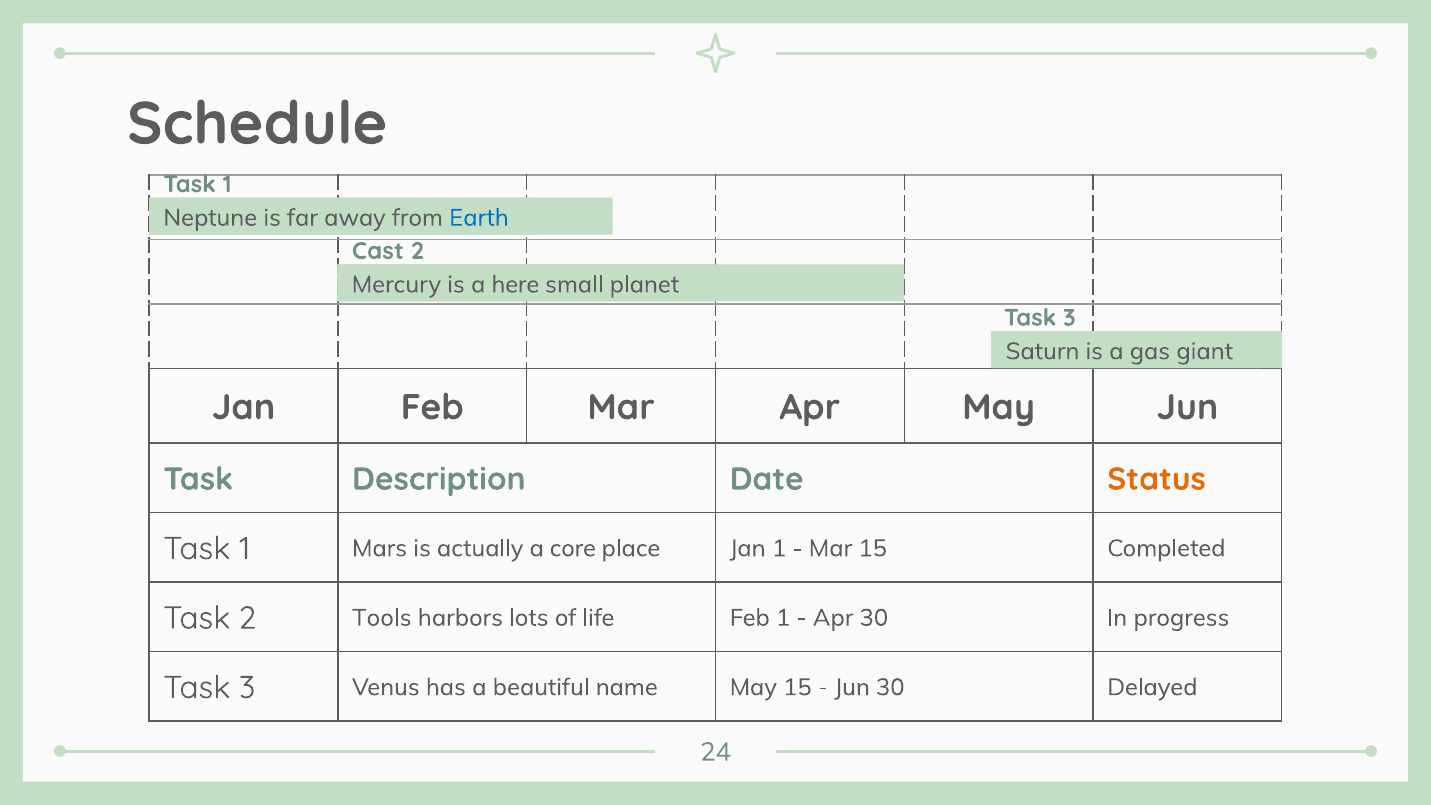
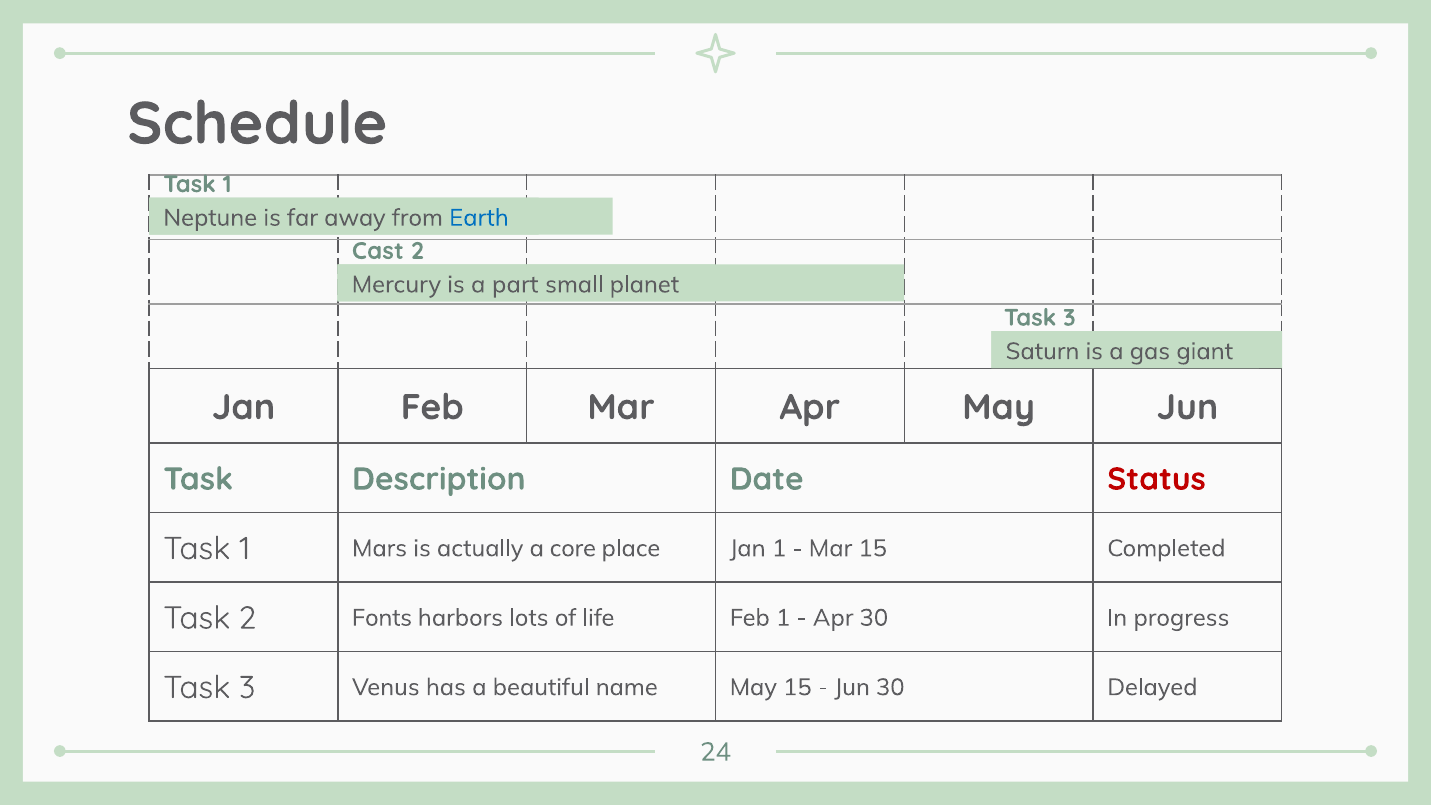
here: here -> part (515, 285)
Status colour: orange -> red (1157, 479)
Tools: Tools -> Fonts (382, 618)
